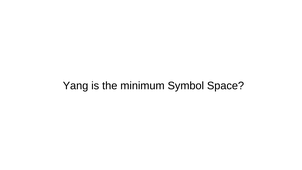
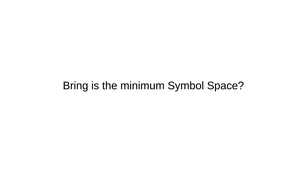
Yang: Yang -> Bring (76, 86)
